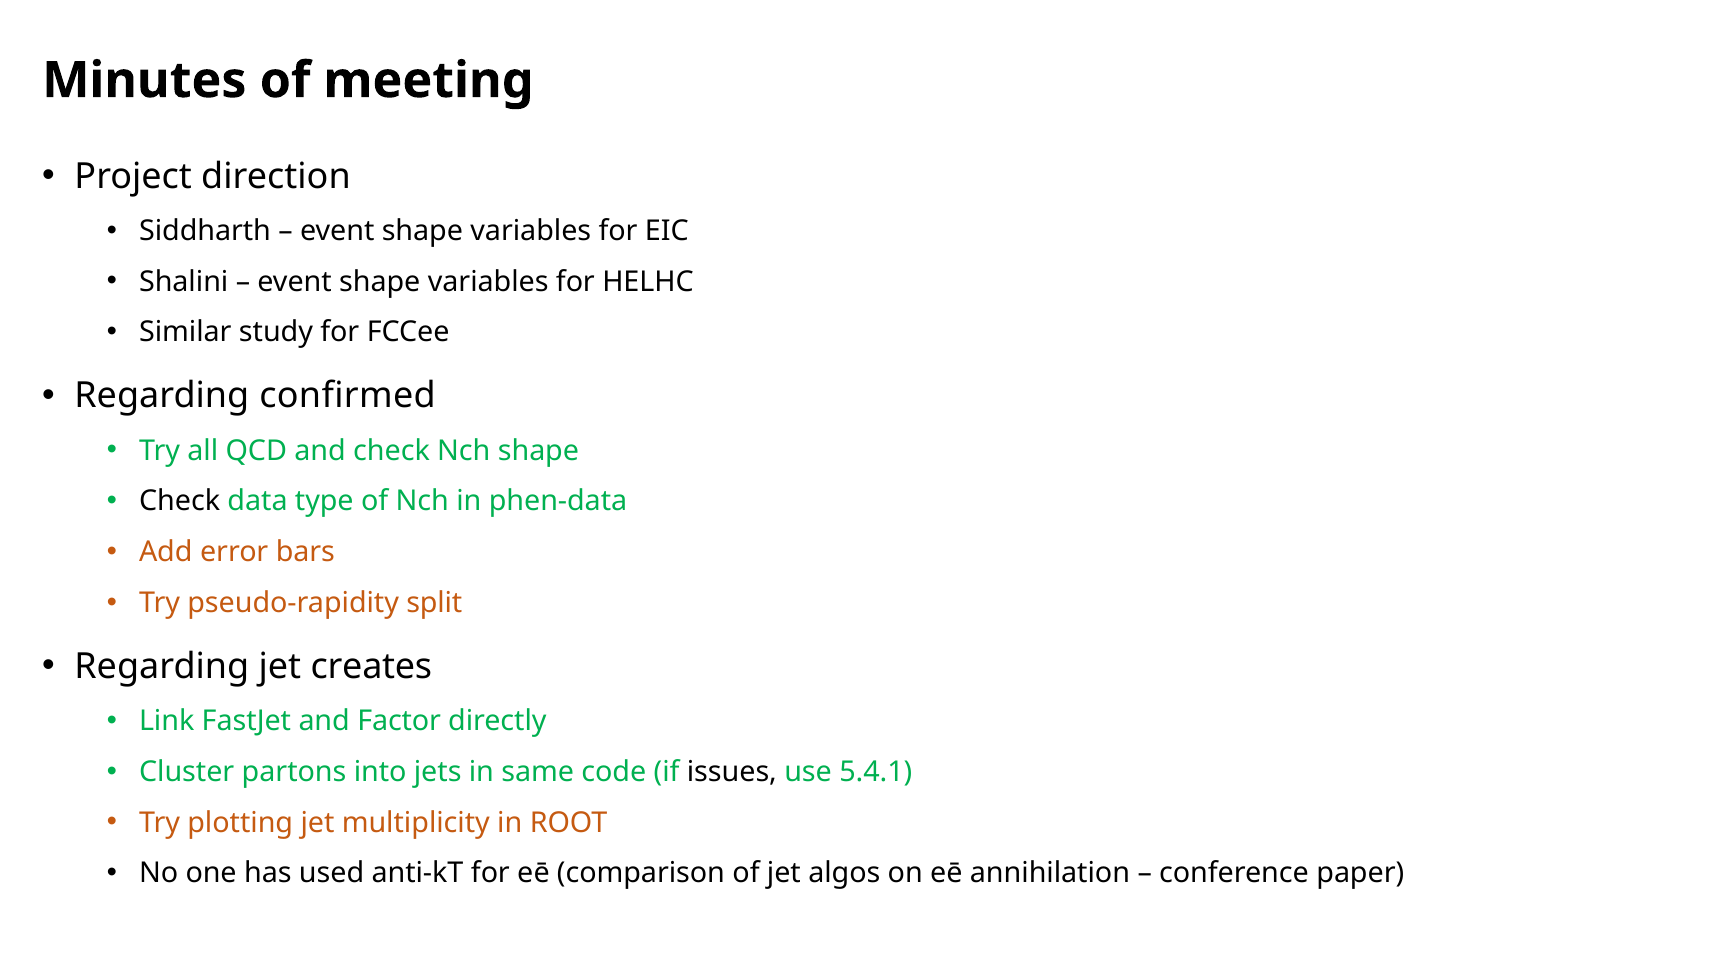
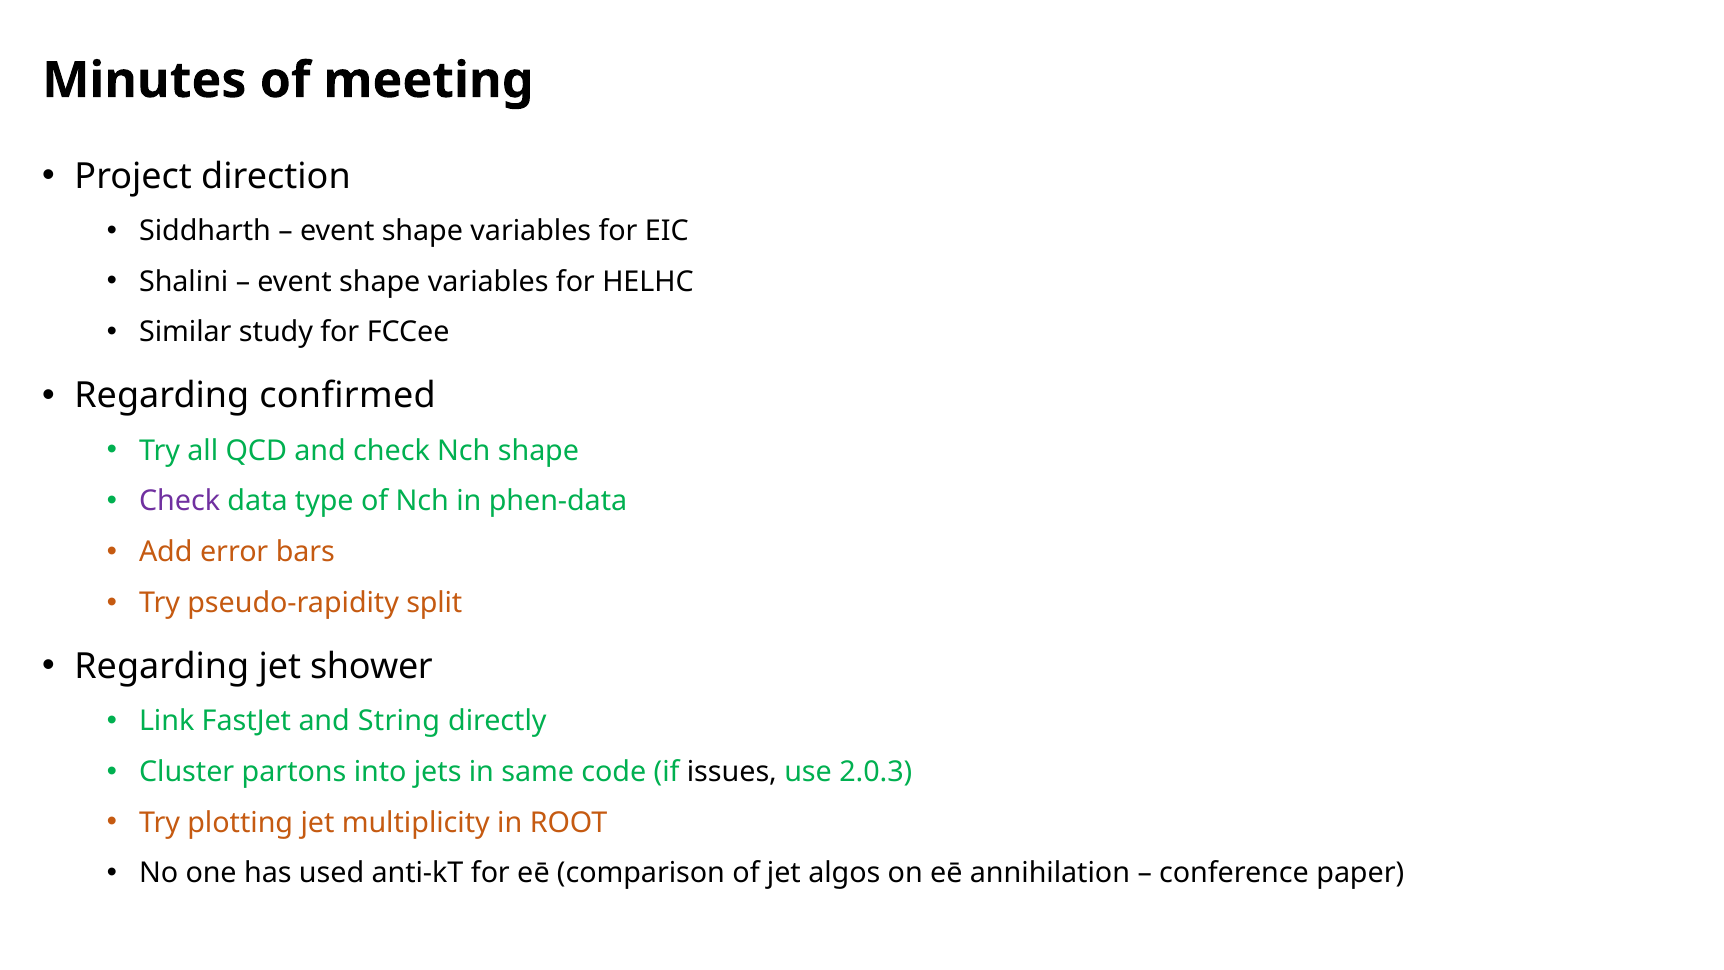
Check colour: black -> purple (180, 501)
creates: creates -> shower (371, 666)
Factor: Factor -> String (399, 721)
5.4.1: 5.4.1 -> 2.0.3 (876, 772)
